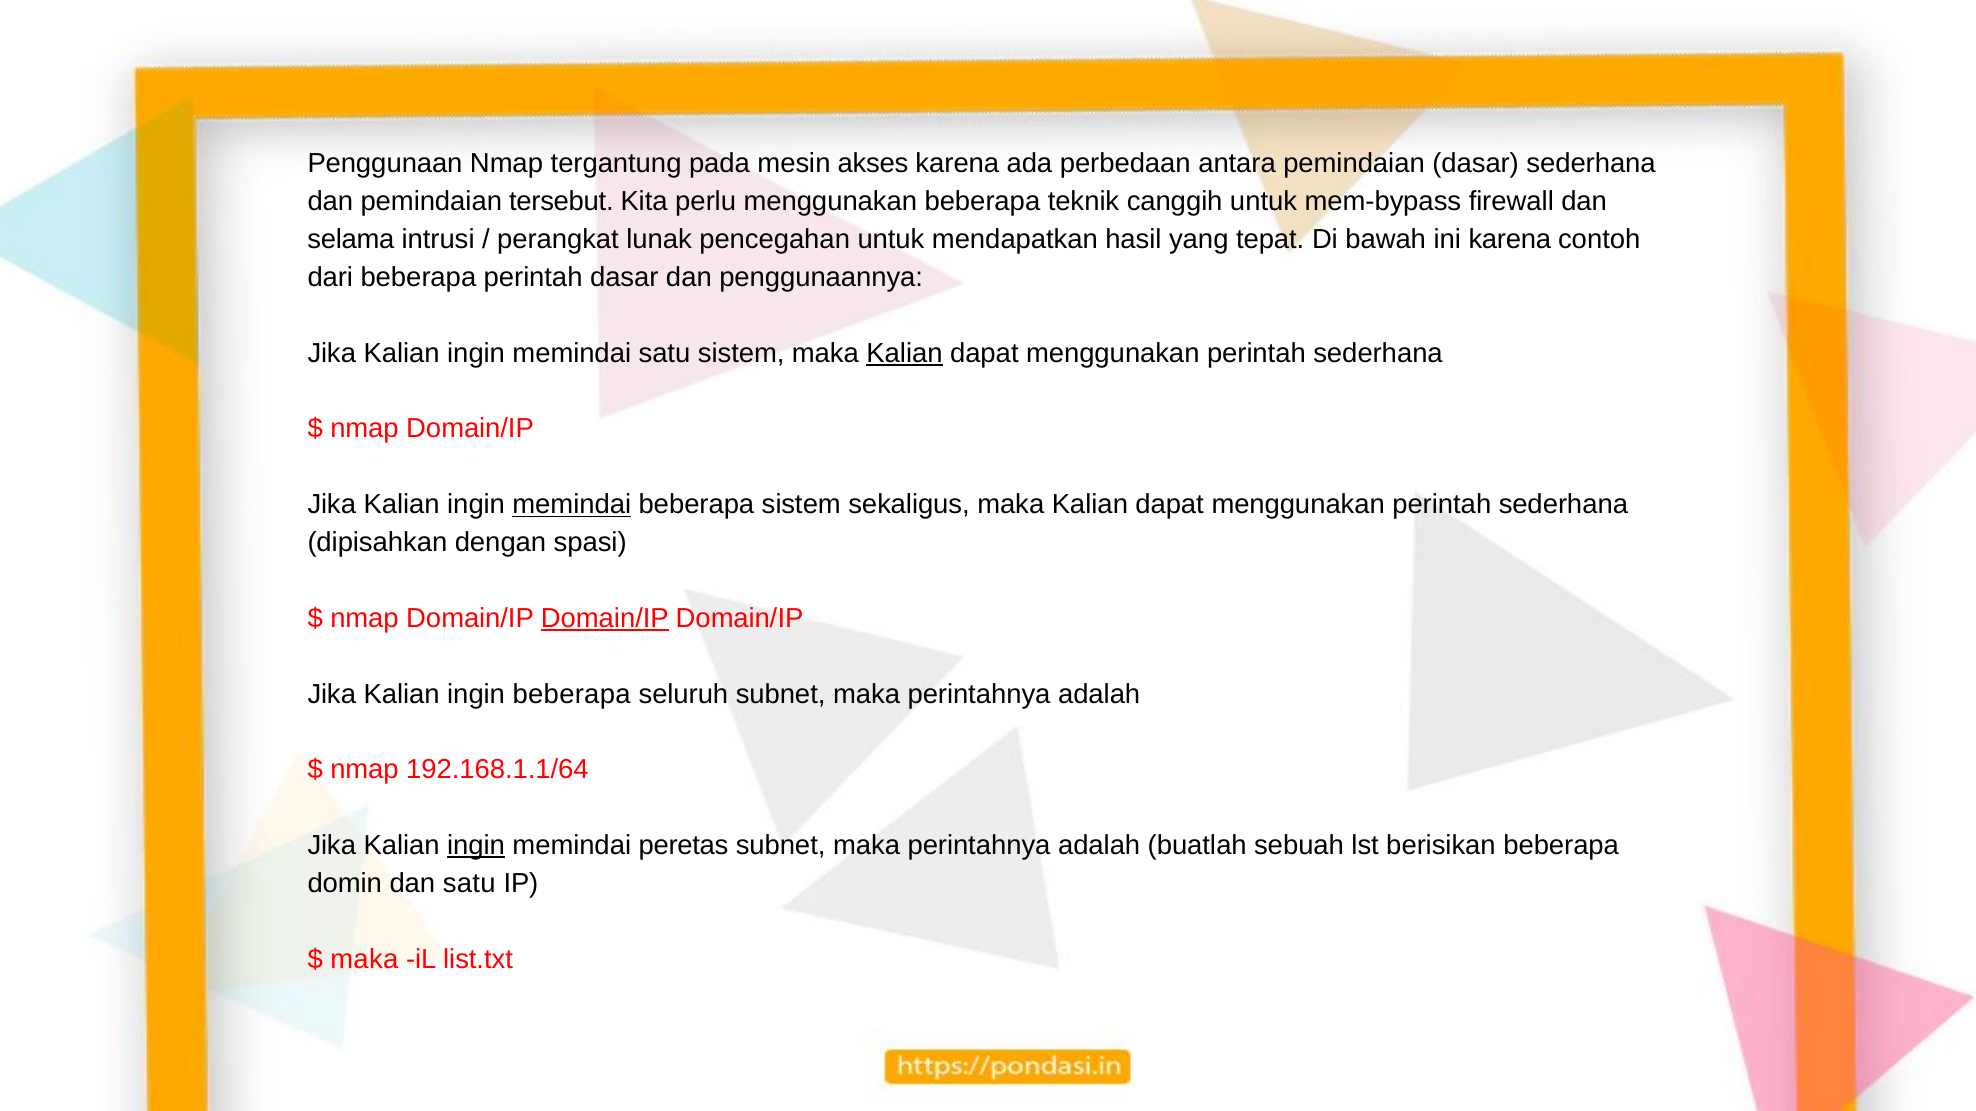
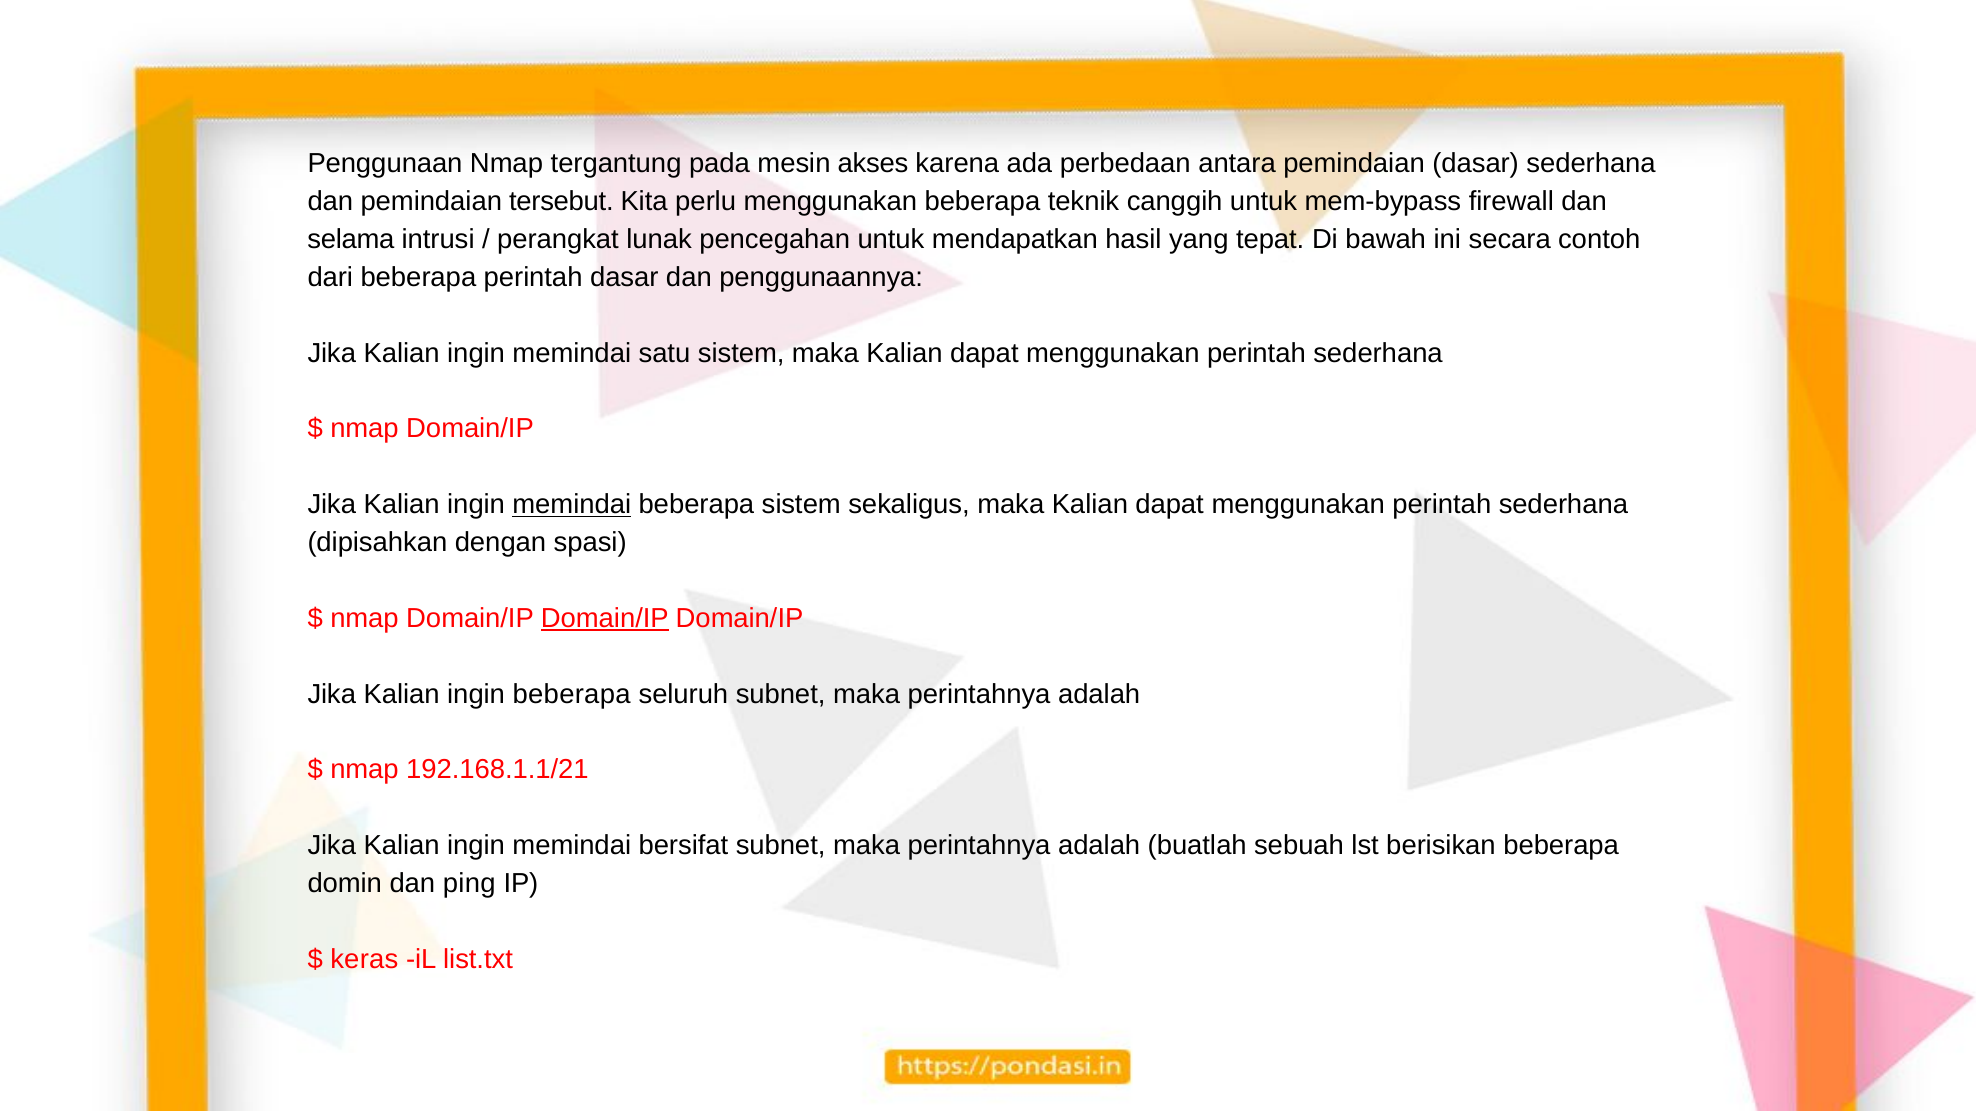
ini karena: karena -> secara (1510, 240)
Kalian underline: present -> none (905, 353)
192.168.1.1/64: 192.168.1.1/64 -> 192.168.1.1/21 (497, 770)
ingin underline: present -> none (476, 846)
peretas: peretas -> bersifat (683, 846)
dan satu: satu -> ping (469, 884)
maka: maka -> keras (364, 959)
